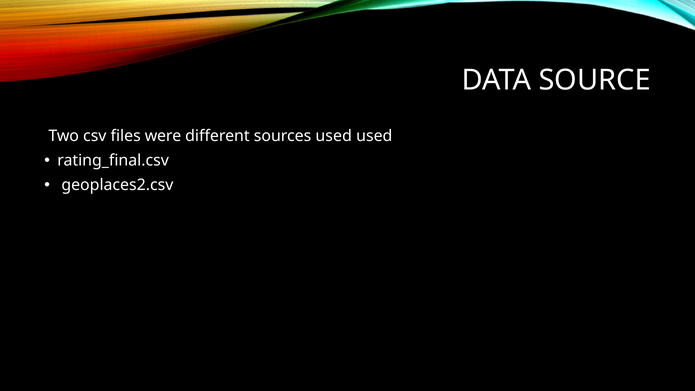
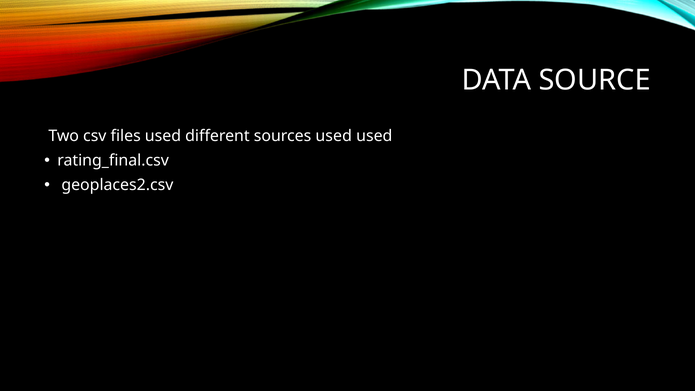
files were: were -> used (163, 136)
